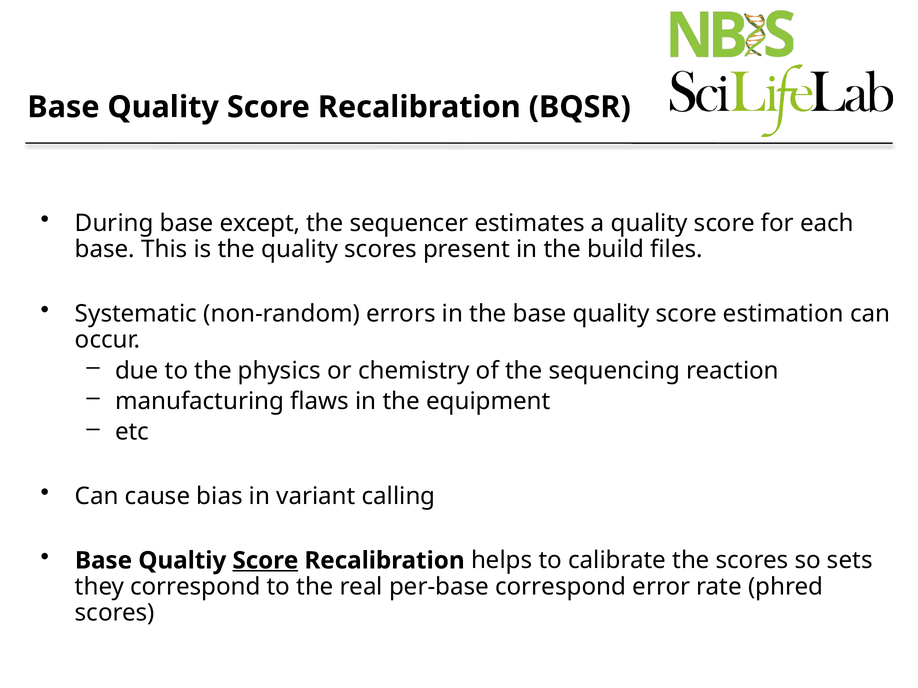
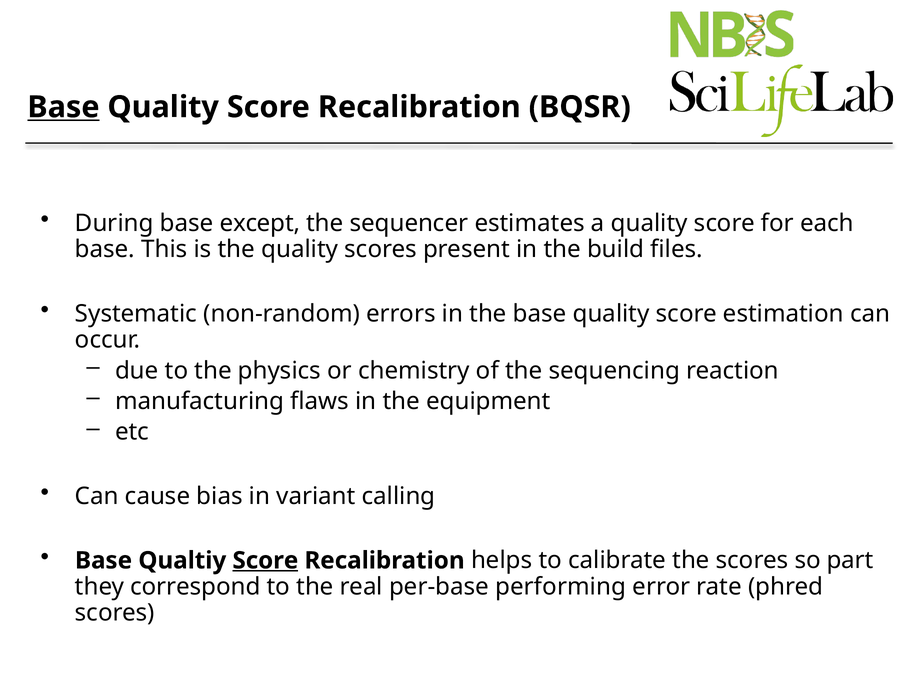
Base underline: none -> present (63, 107)
sets: sets -> part (850, 561)
per-base correspond: correspond -> performing (561, 587)
